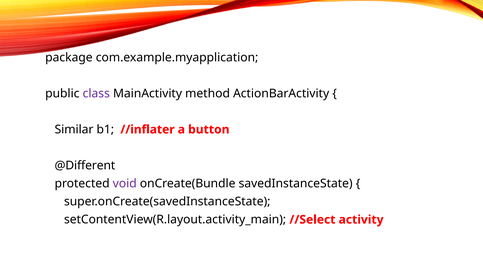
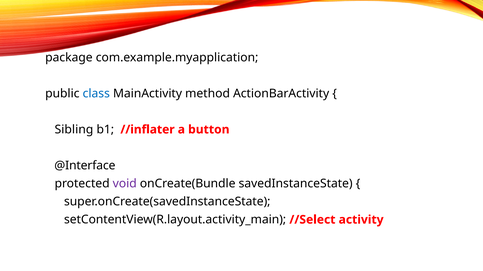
class colour: purple -> blue (96, 94)
Similar: Similar -> Sibling (74, 130)
@Different: @Different -> @Interface (85, 166)
